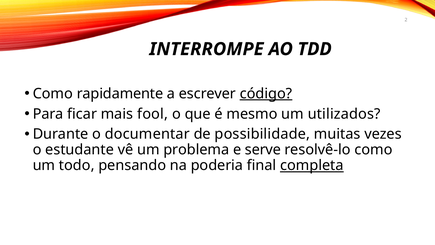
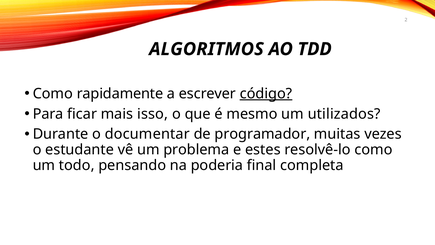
INTERROMPE: INTERROMPE -> ALGORITMOS (206, 49)
fool: fool -> isso (153, 114)
possibilidade: possibilidade -> programador (262, 134)
serve: serve -> estes (263, 150)
completa underline: present -> none (312, 165)
